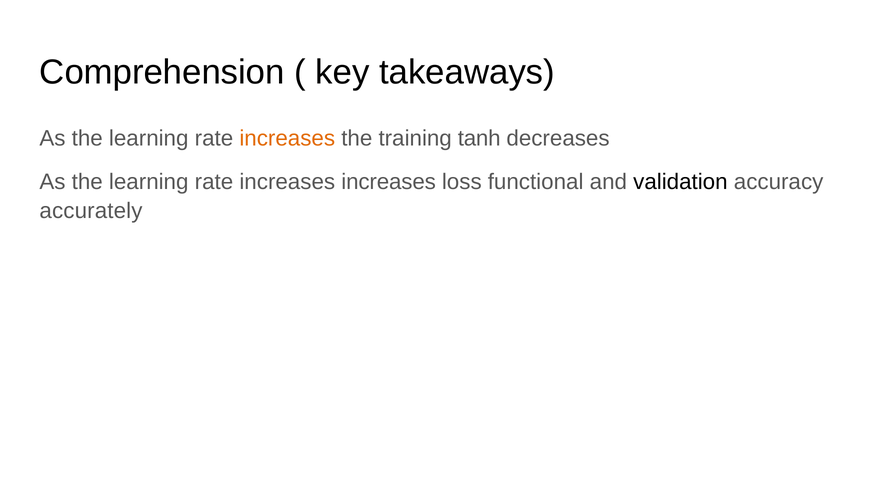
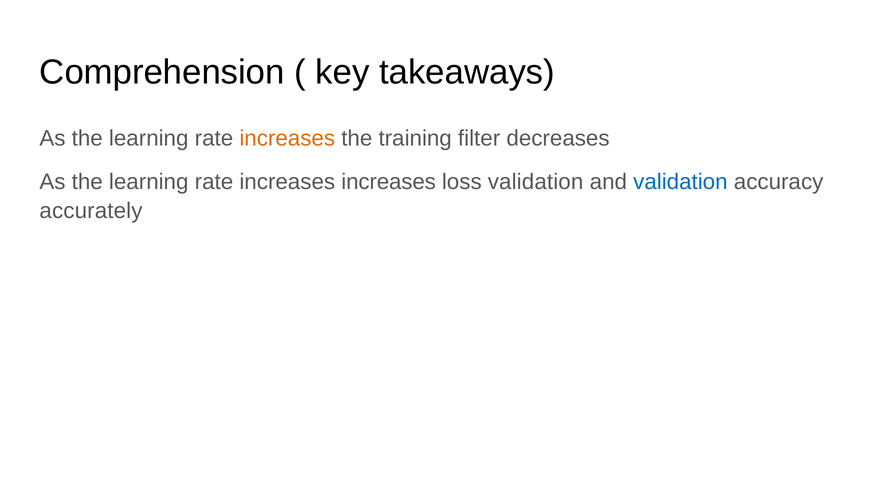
tanh: tanh -> filter (479, 138)
loss functional: functional -> validation (536, 182)
validation colour: black -> blue (680, 182)
